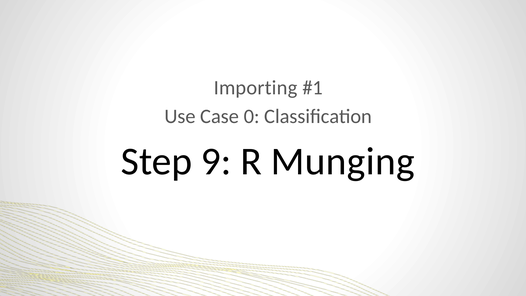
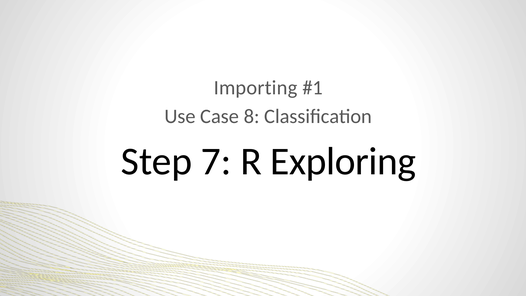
0: 0 -> 8 (252, 116)
9: 9 -> 7 (216, 162)
Munging: Munging -> Exploring (343, 162)
